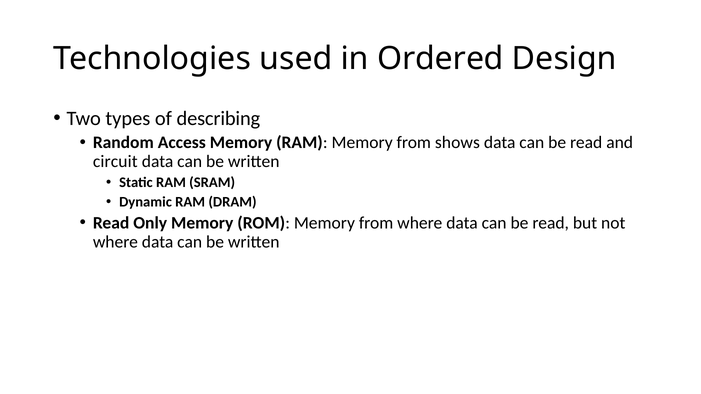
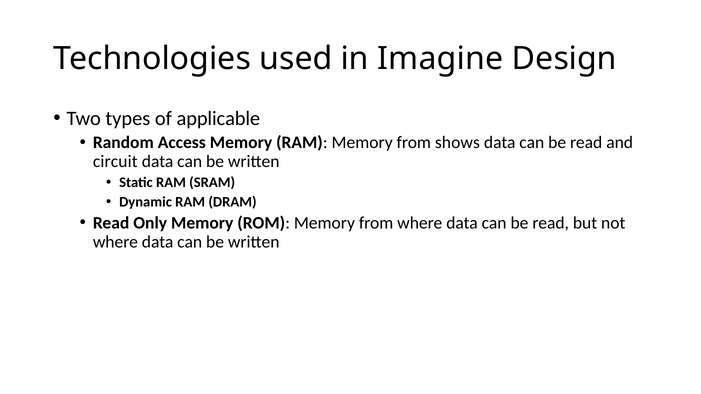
Ordered: Ordered -> Imagine (440, 59)
describing: describing -> applicable (218, 119)
